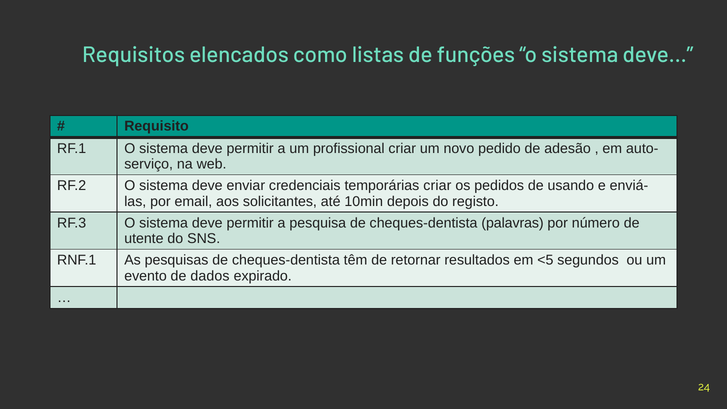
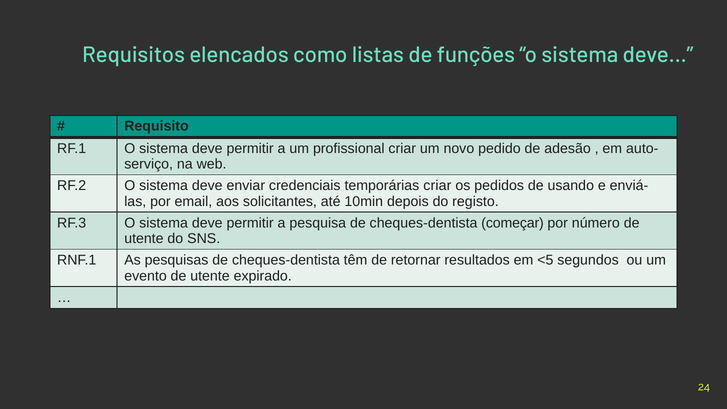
palavras: palavras -> começar (513, 223)
evento de dados: dados -> utente (210, 276)
